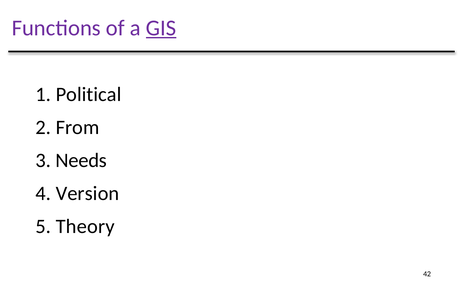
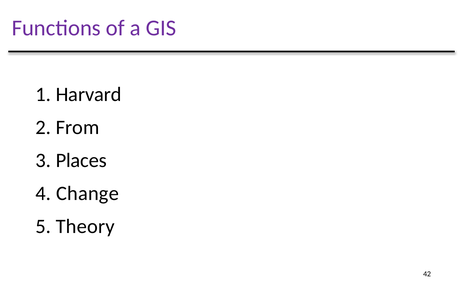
GIS underline: present -> none (161, 28)
Political: Political -> Harvard (89, 94)
Needs: Needs -> Places (81, 160)
Version: Version -> Change (87, 193)
